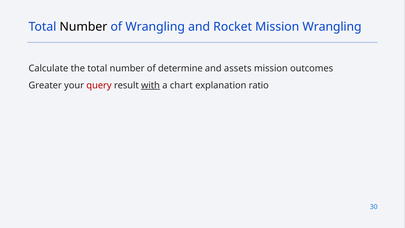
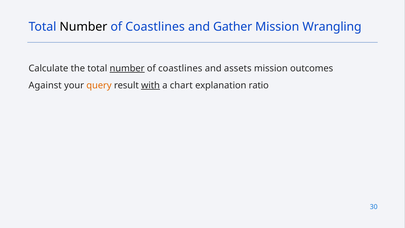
Wrangling: Wrangling -> Coastlines (155, 27)
Rocket: Rocket -> Gather (233, 27)
number underline: none -> present (127, 68)
determine: determine -> coastlines (180, 68)
Greater: Greater -> Against (45, 85)
query colour: red -> orange (99, 85)
